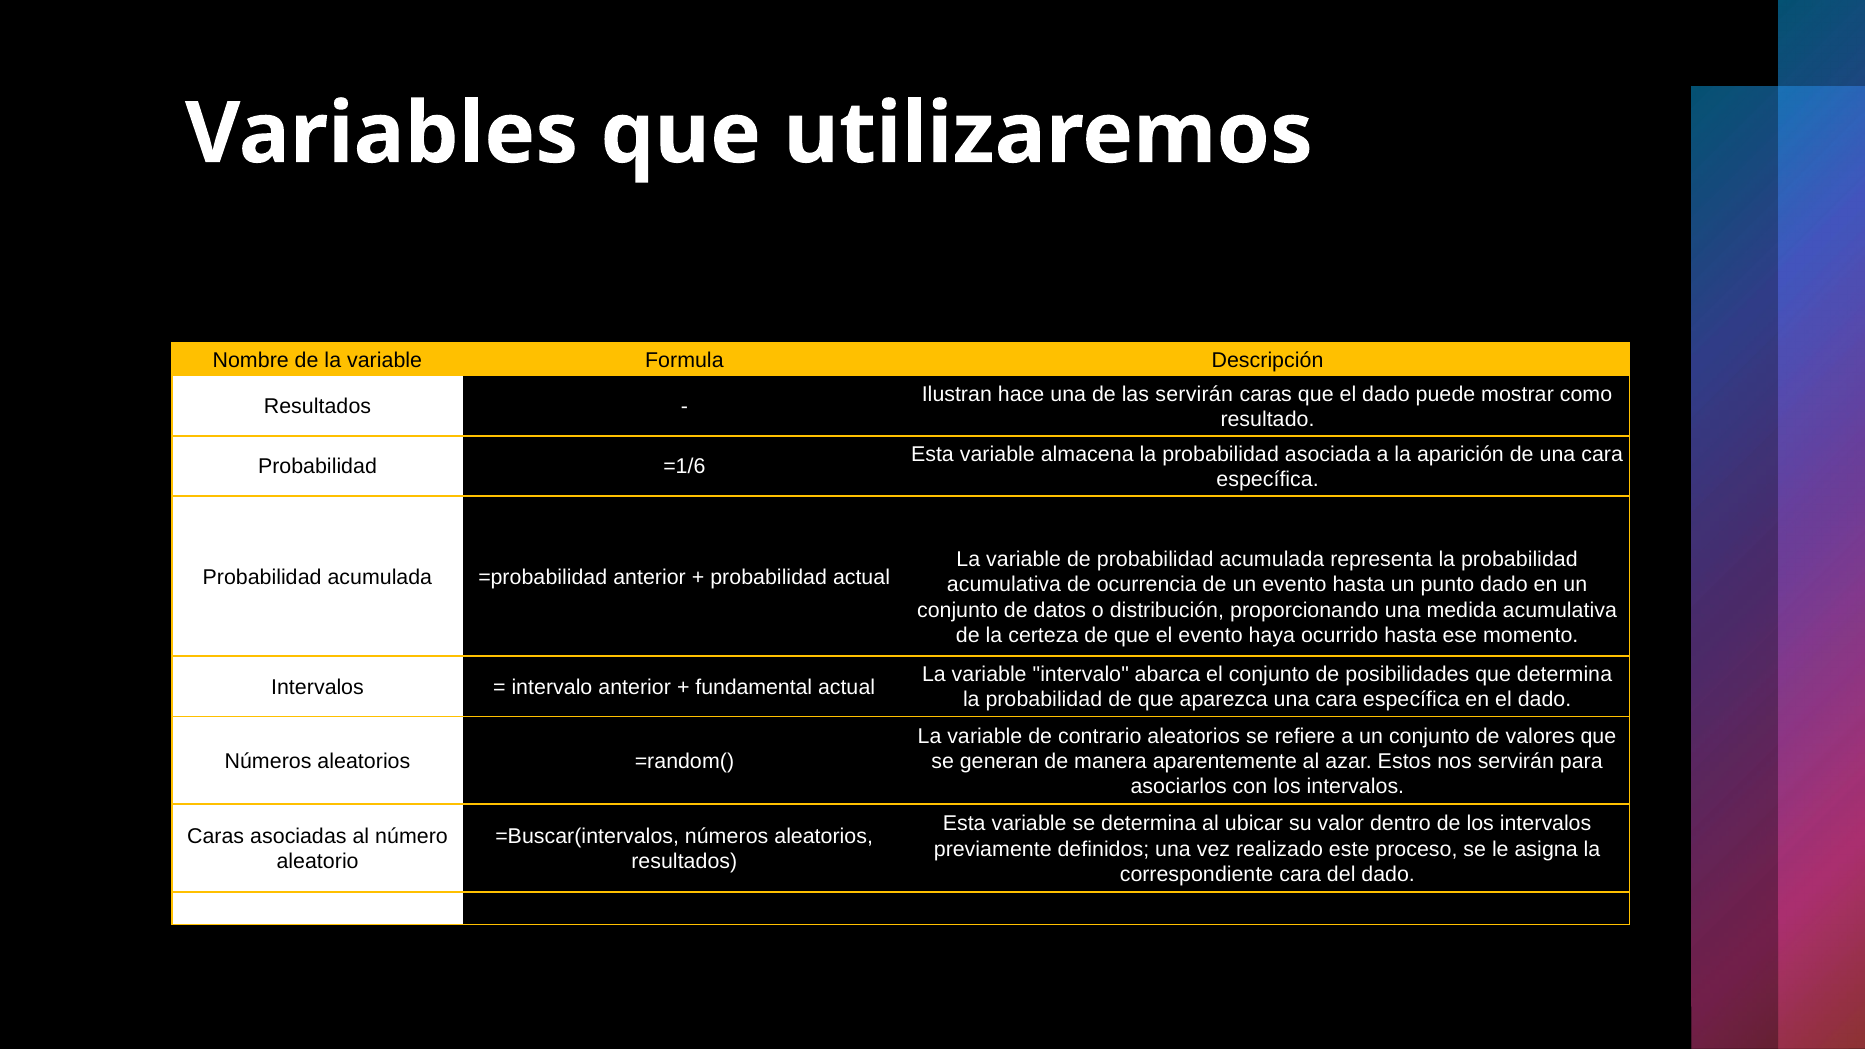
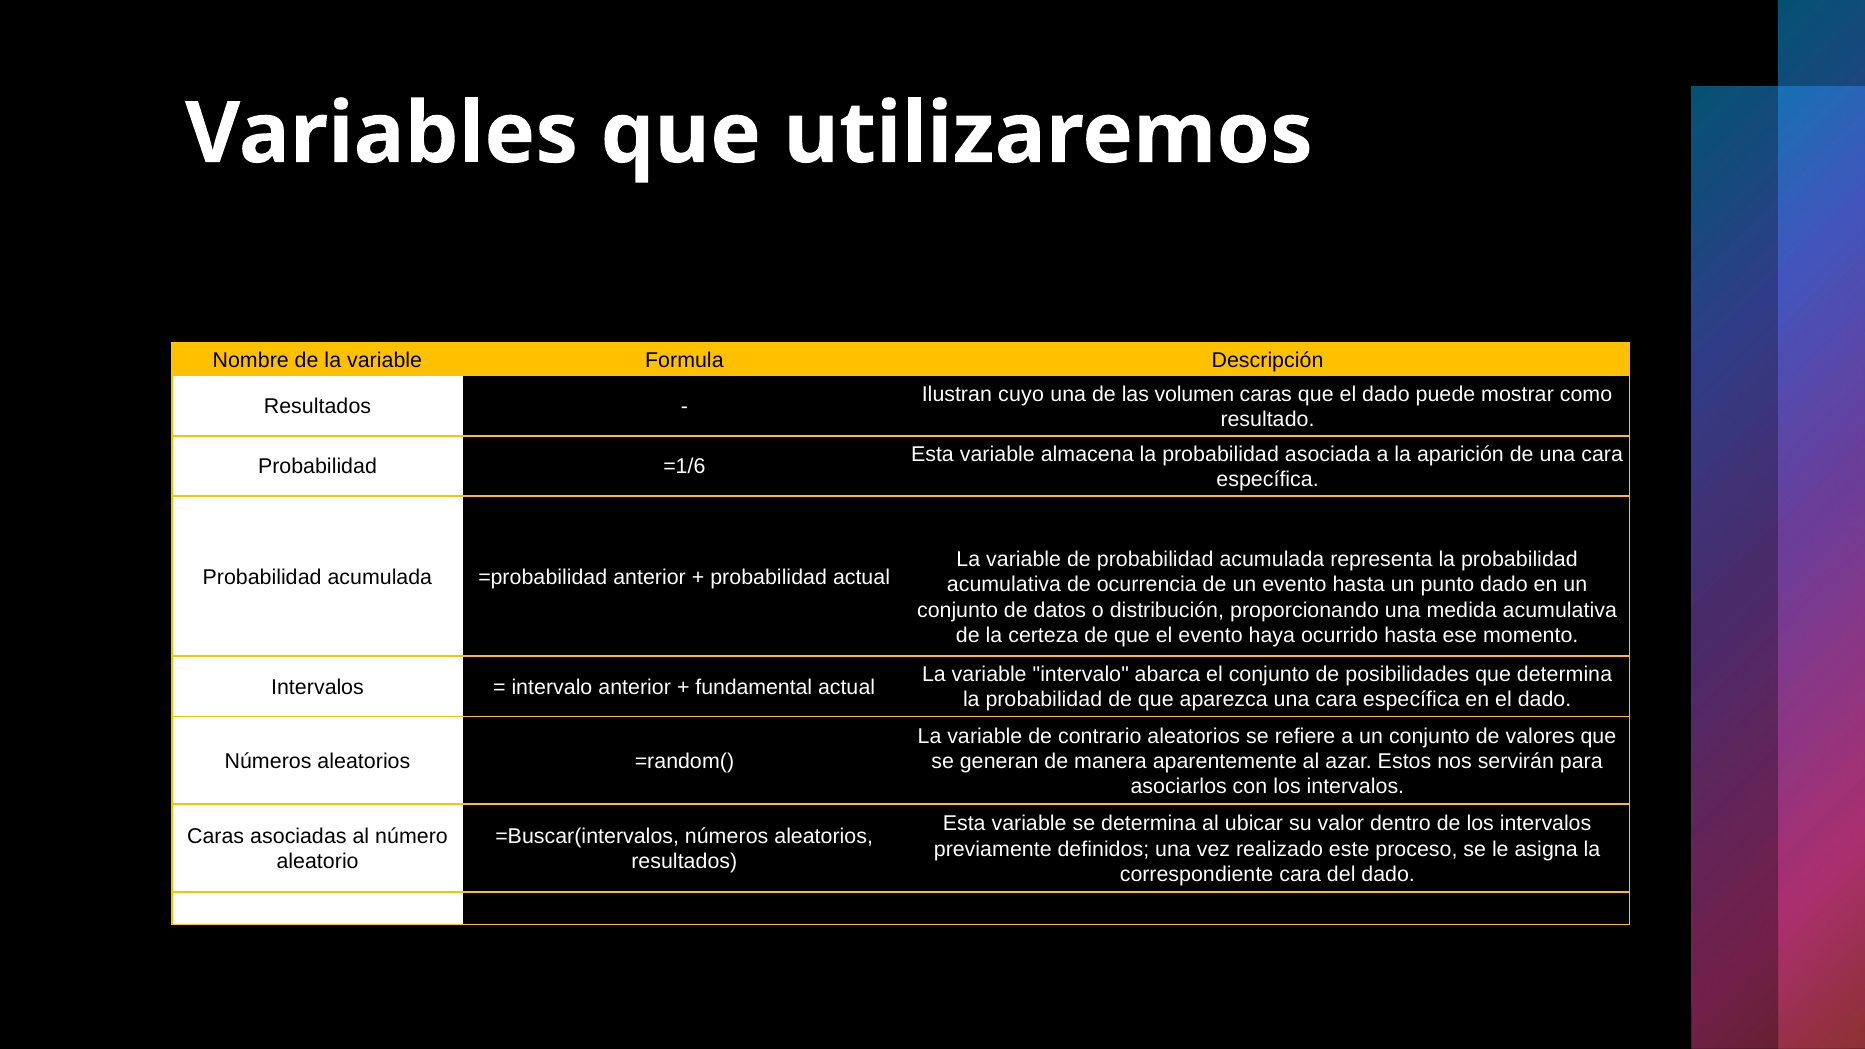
hace: hace -> cuyo (1021, 394)
las servirán: servirán -> volumen (1194, 394)
